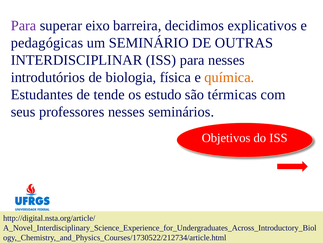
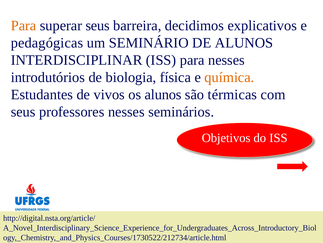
Para colour: purple -> orange (24, 25)
superar eixo: eixo -> seus (98, 25)
DE OUTRAS: OUTRAS -> ALUNOS (244, 43)
tende: tende -> vivos (109, 94)
os estudo: estudo -> alunos (163, 94)
